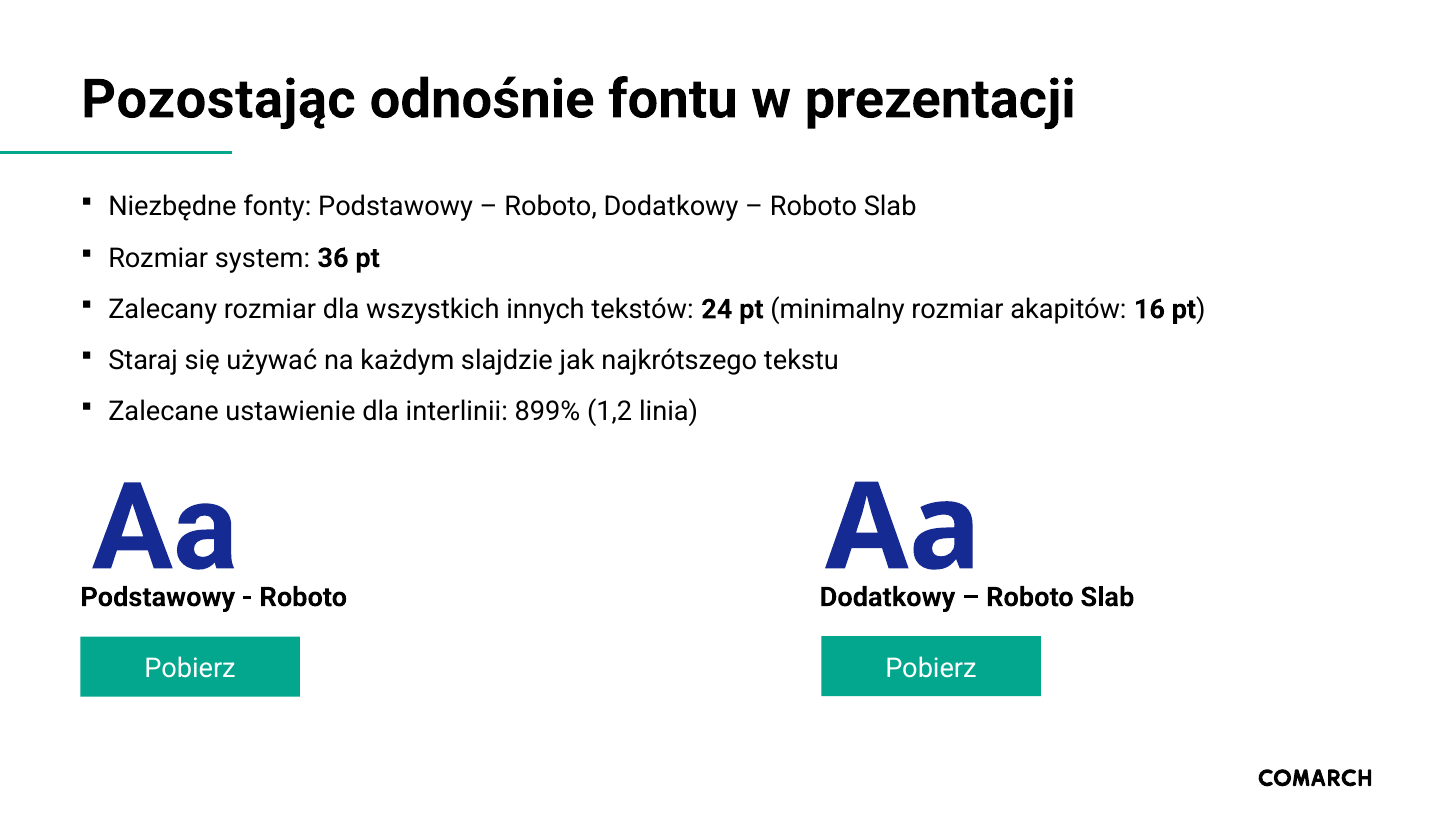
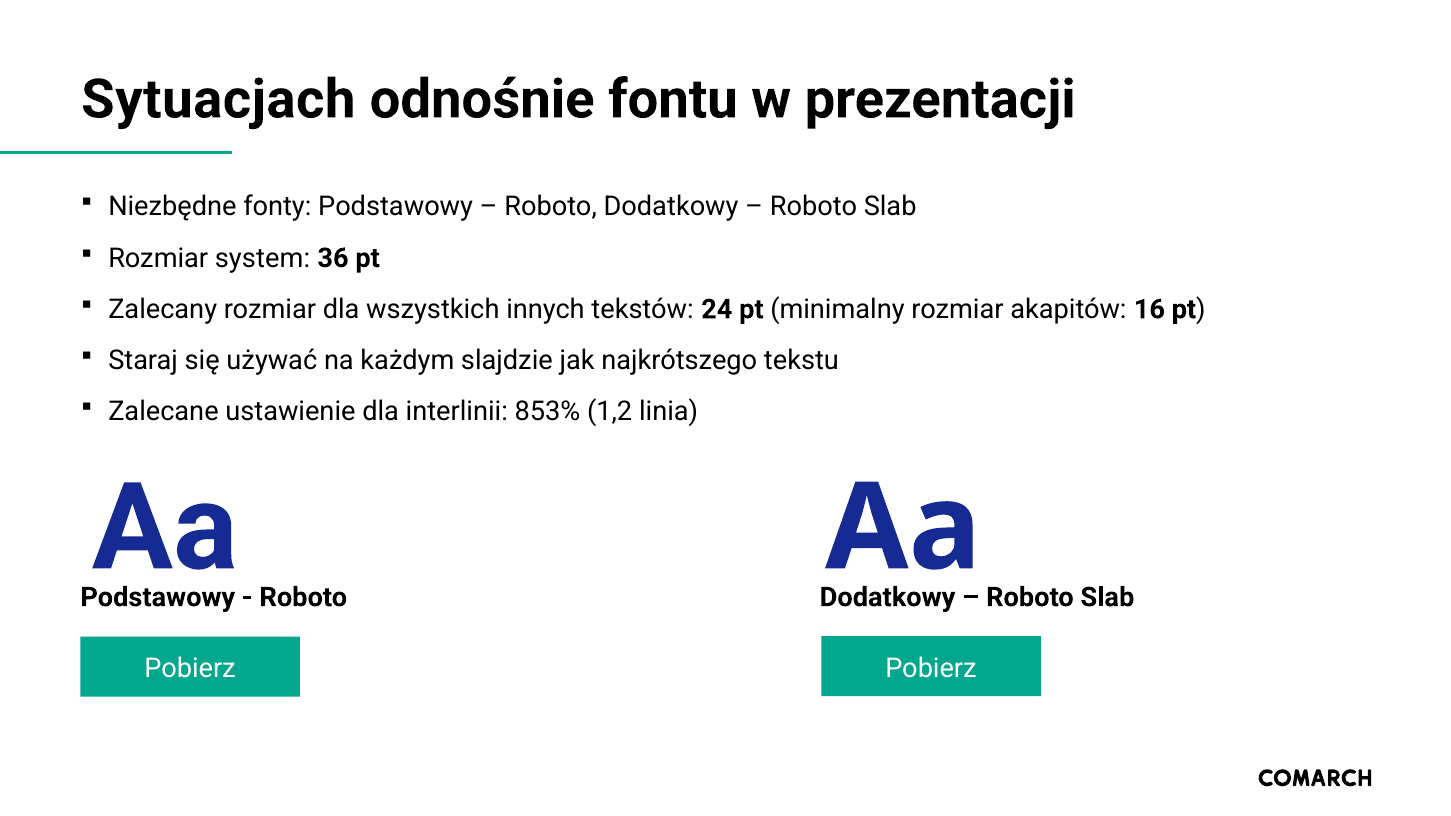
Pozostając: Pozostając -> Sytuacjach (218, 100)
899%: 899% -> 853% (547, 412)
